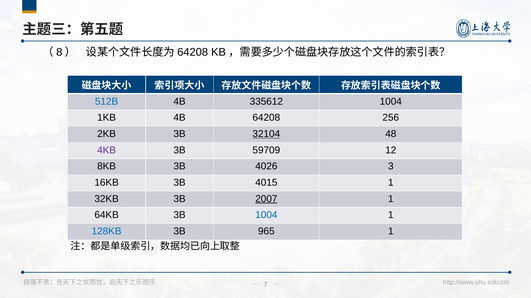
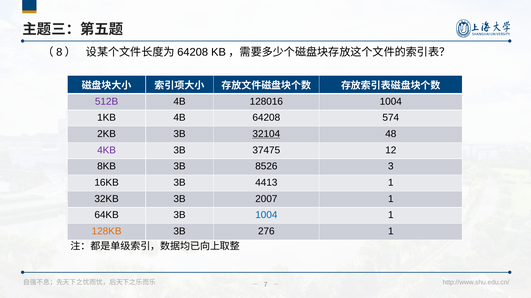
512B colour: blue -> purple (107, 102)
335612: 335612 -> 128016 (266, 102)
256: 256 -> 574 (391, 118)
59709: 59709 -> 37475 (266, 150)
4026: 4026 -> 8526 (266, 167)
4015: 4015 -> 4413 (266, 183)
2007 underline: present -> none (266, 199)
128KB colour: blue -> orange (107, 232)
965: 965 -> 276 (266, 232)
